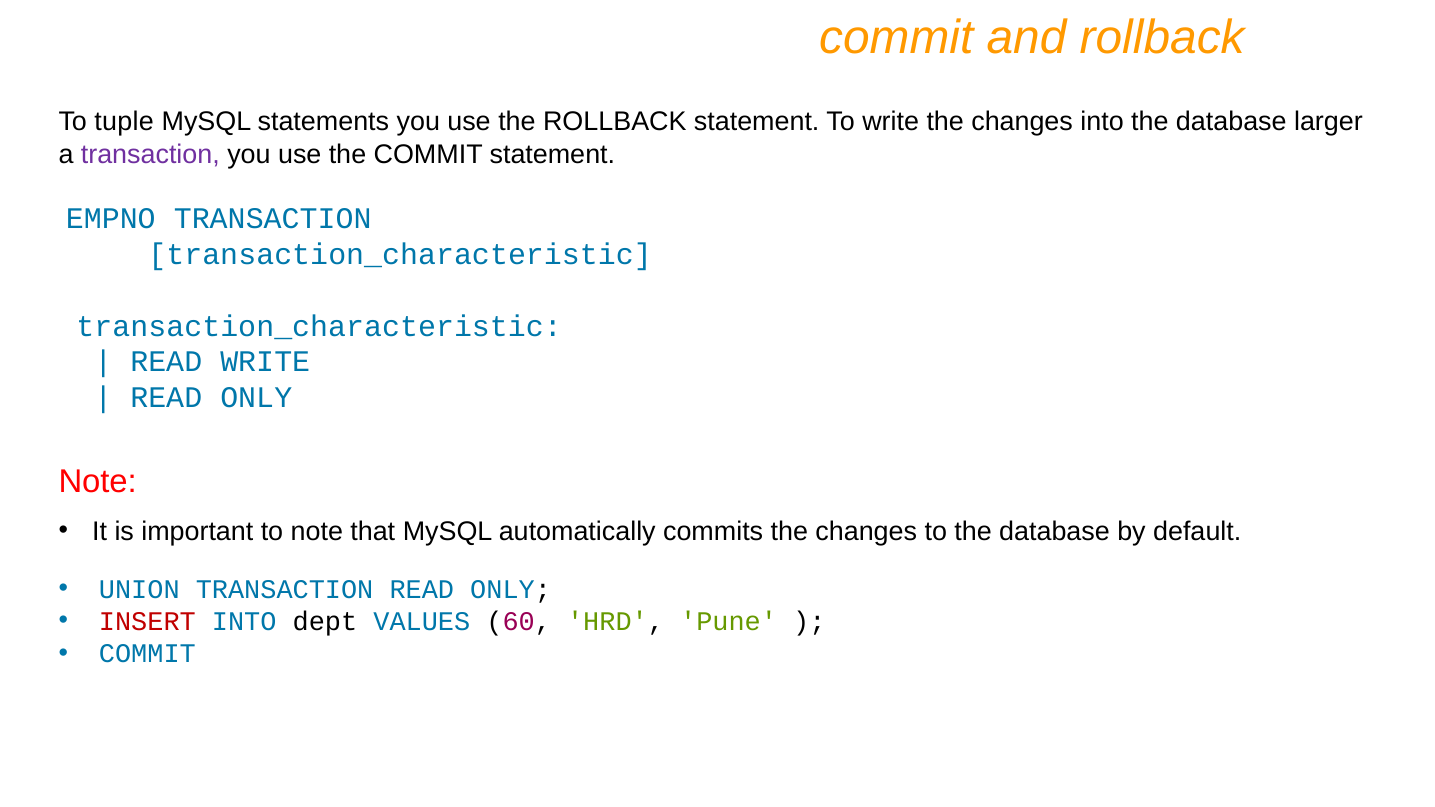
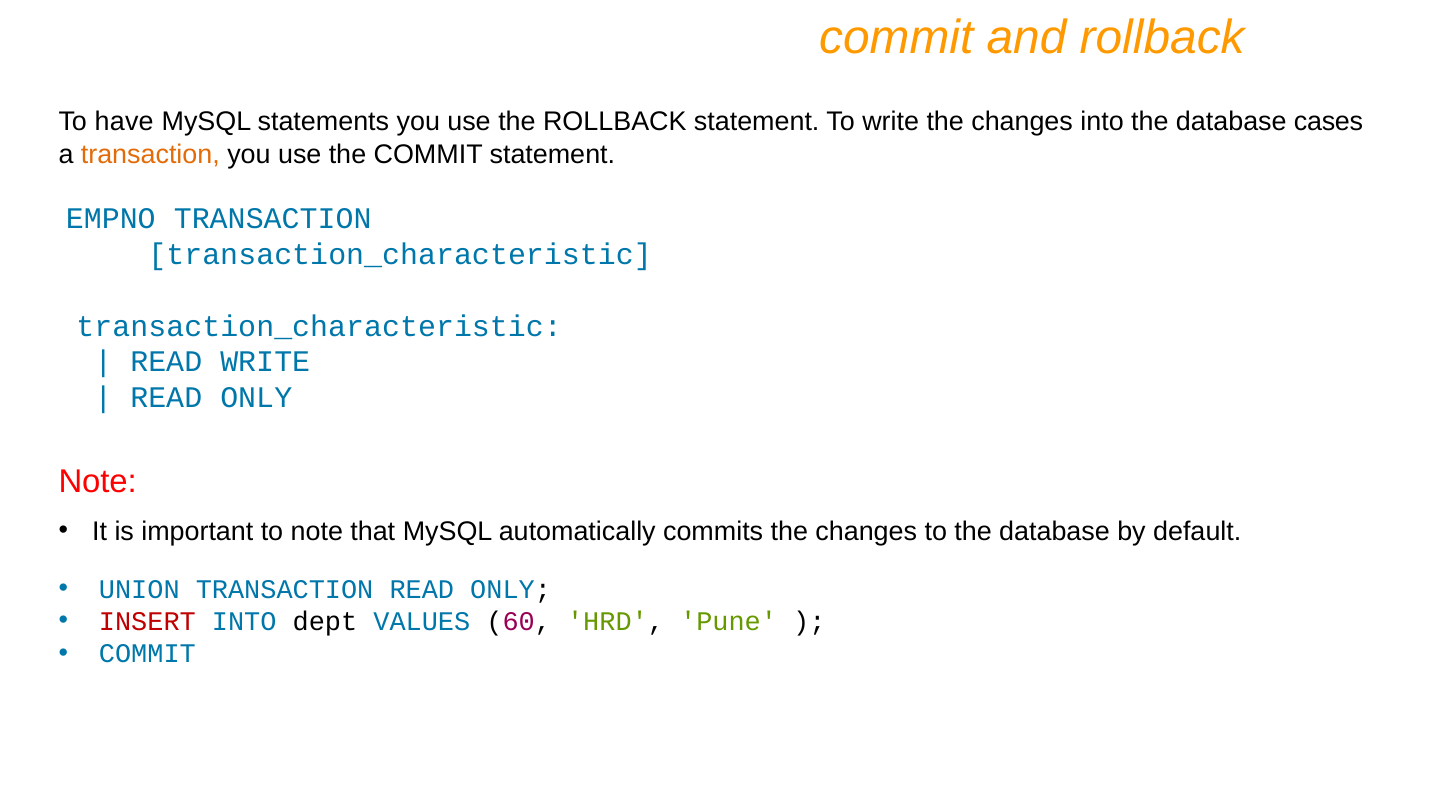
tuple: tuple -> have (124, 122)
larger: larger -> cases (1329, 122)
transaction colour: purple -> orange (150, 154)
